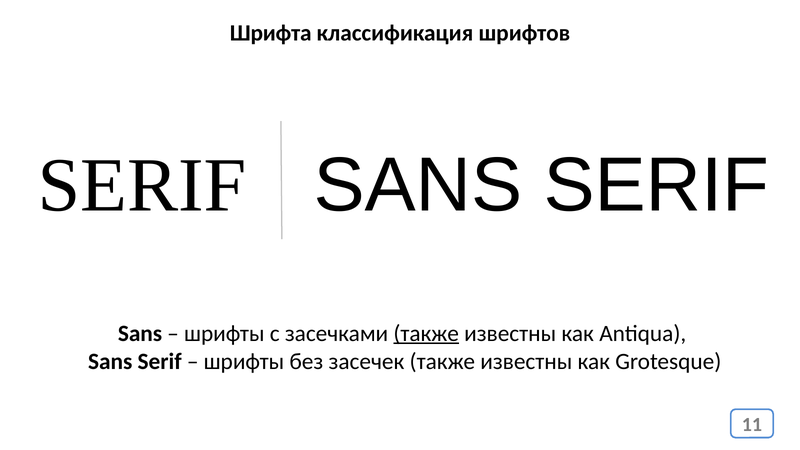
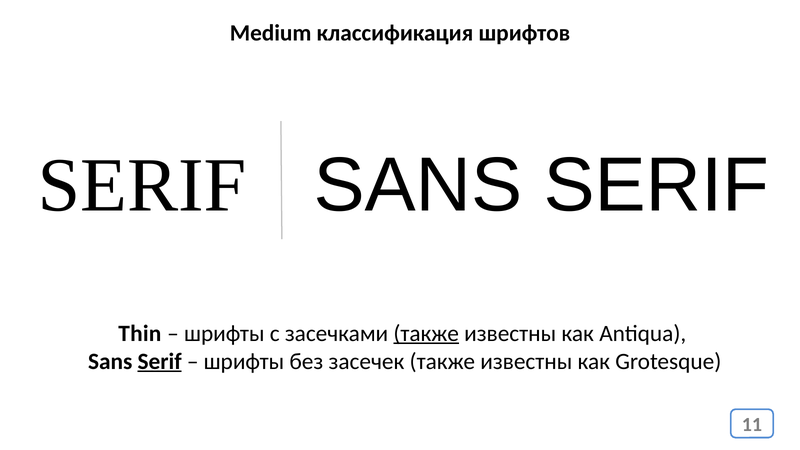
Шрифта: Шрифта -> Medium (271, 33)
Sans: Sans -> Thin (140, 333)
Serif underline: none -> present (160, 361)
